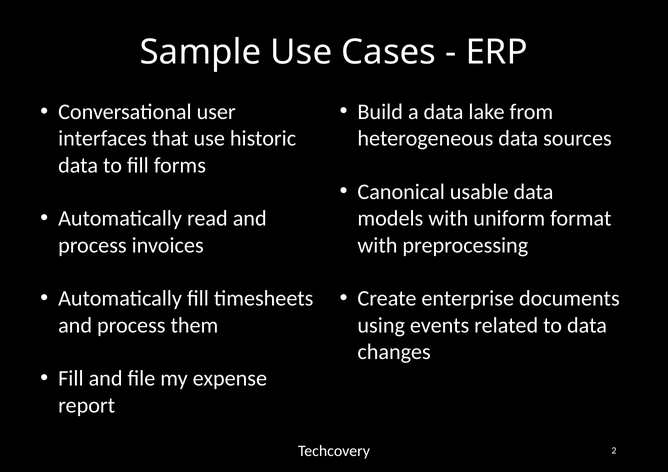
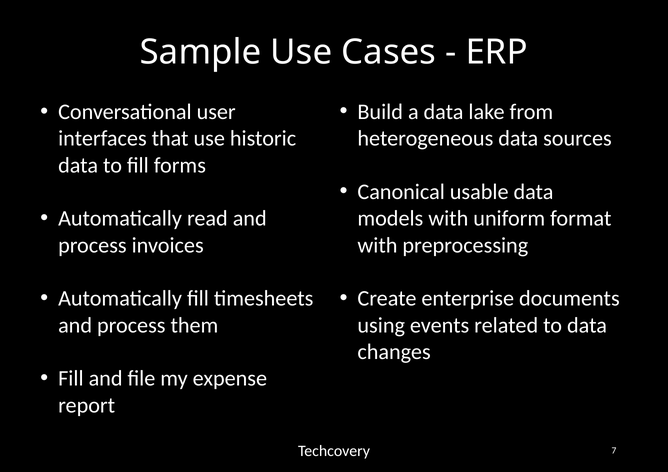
2: 2 -> 7 (614, 451)
